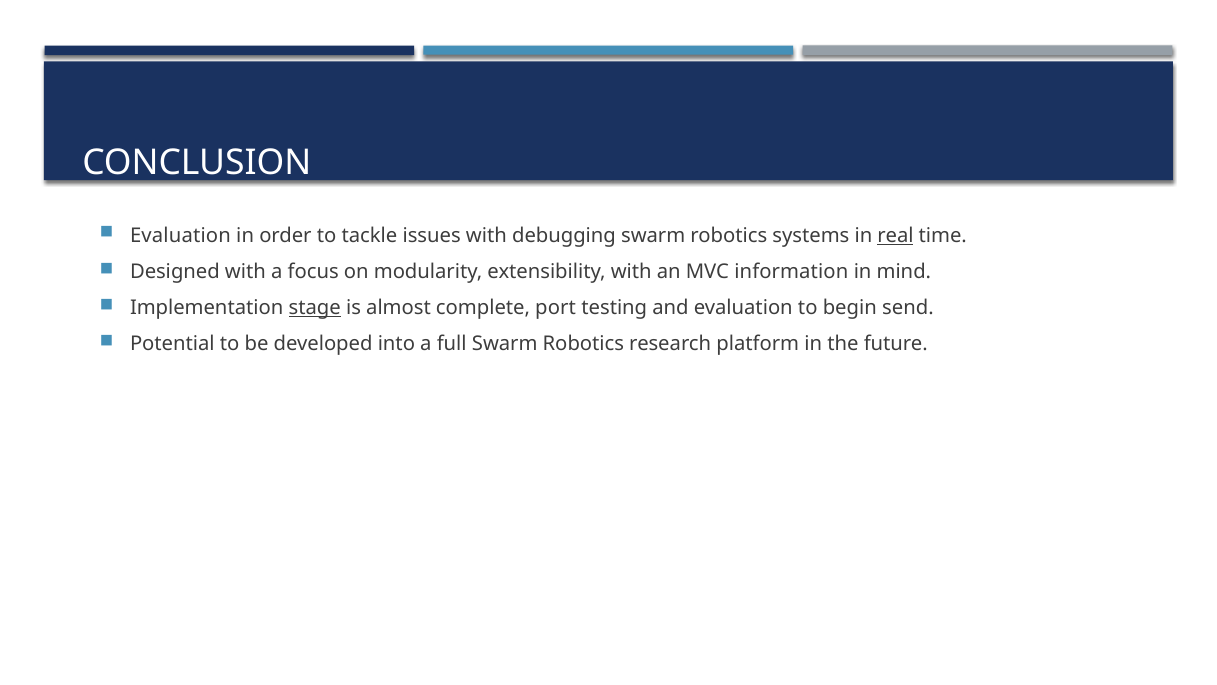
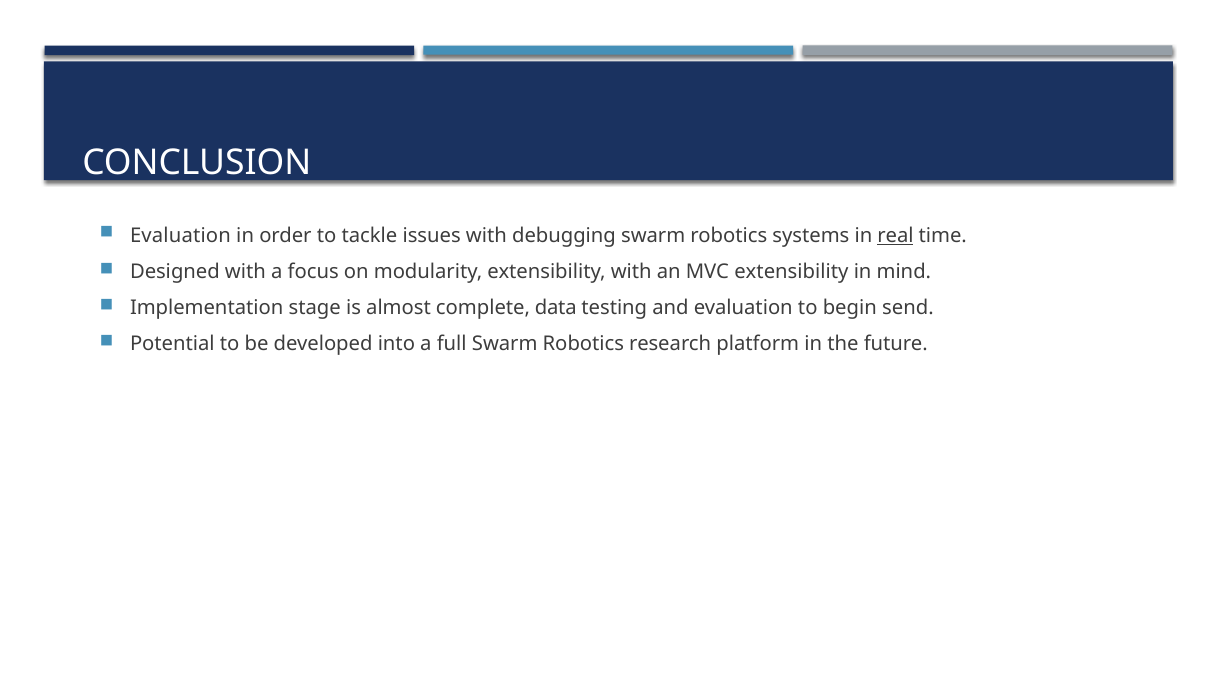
MVC information: information -> extensibility (791, 272)
stage underline: present -> none (315, 308)
port: port -> data (556, 308)
